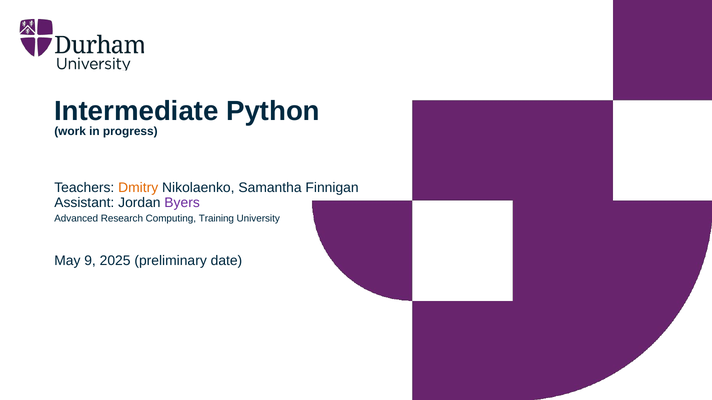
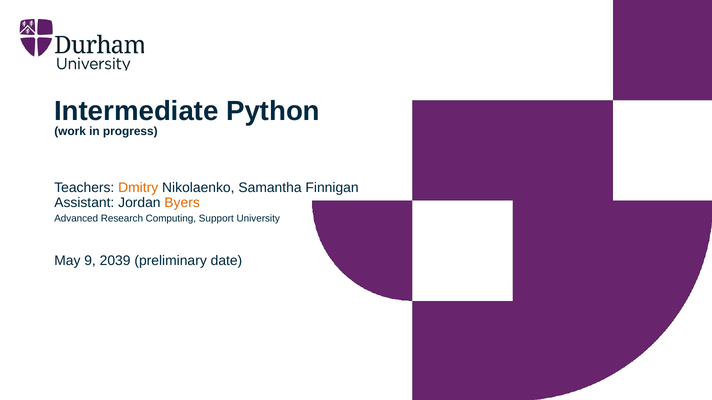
Byers colour: purple -> orange (182, 203)
Training: Training -> Support (216, 219)
2025: 2025 -> 2039 (115, 261)
